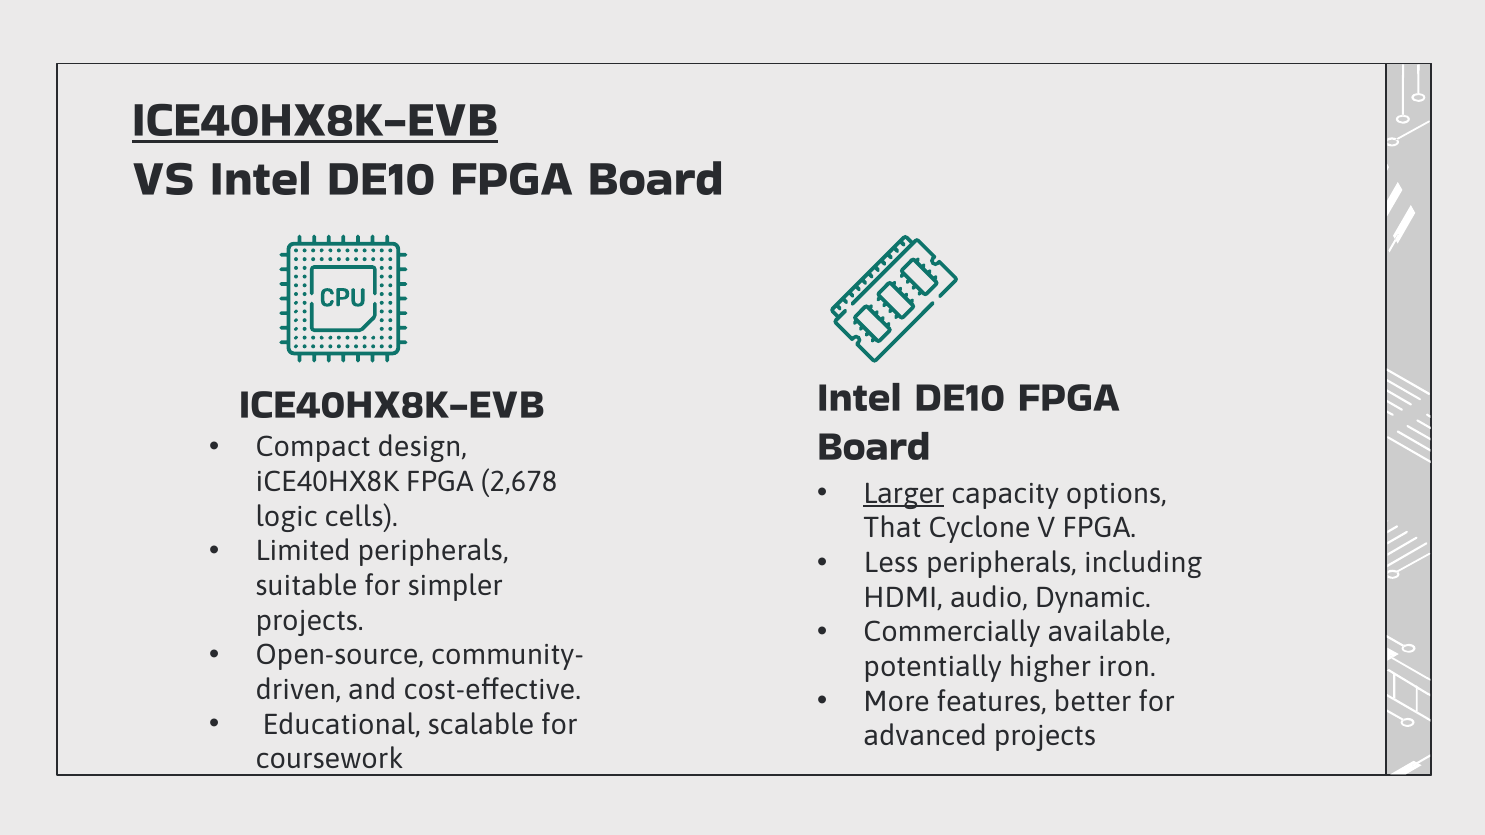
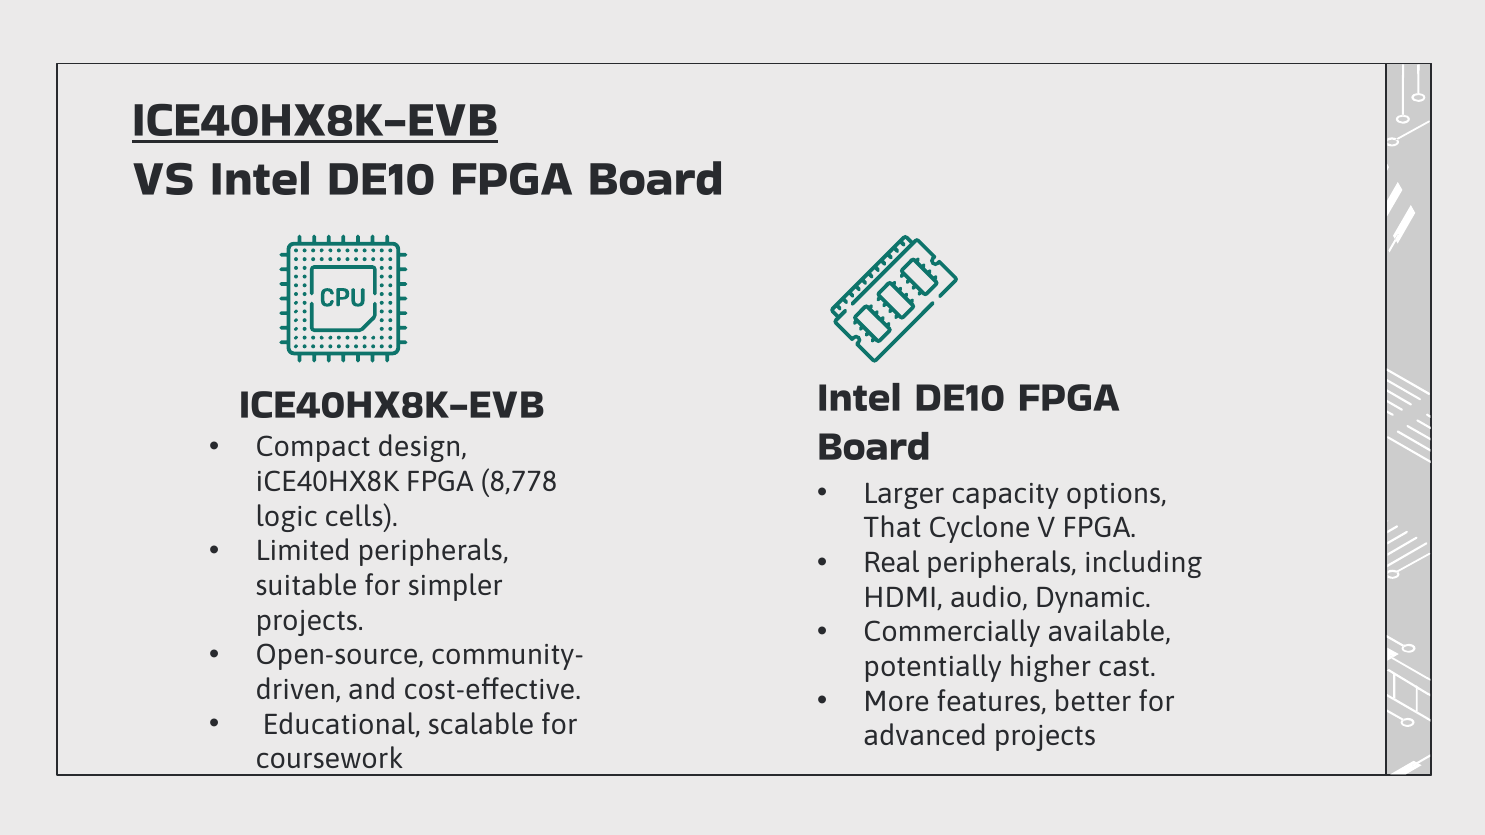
2,678: 2,678 -> 8,778 (519, 482)
Larger underline: present -> none (904, 494)
Less: Less -> Real (891, 563)
iron: iron -> cast (1127, 667)
